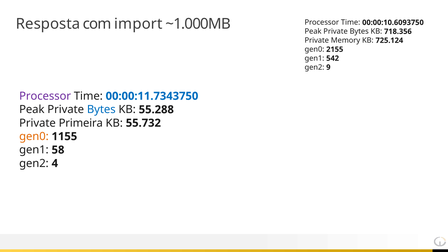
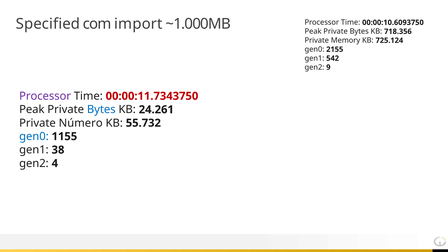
Resposta: Resposta -> Specified (48, 24)
00:00:11.7343750 colour: blue -> red (152, 96)
55.288: 55.288 -> 24.261 (156, 110)
Primeira: Primeira -> Número (81, 123)
gen0 colour: orange -> blue (34, 136)
58: 58 -> 38 (58, 150)
